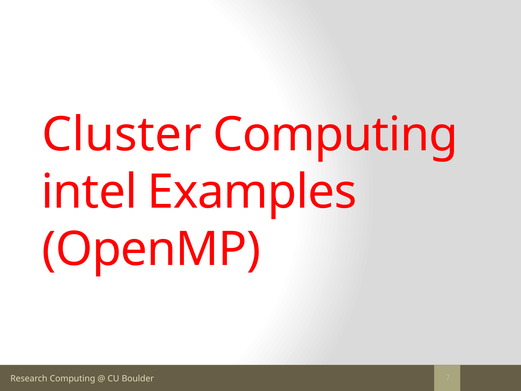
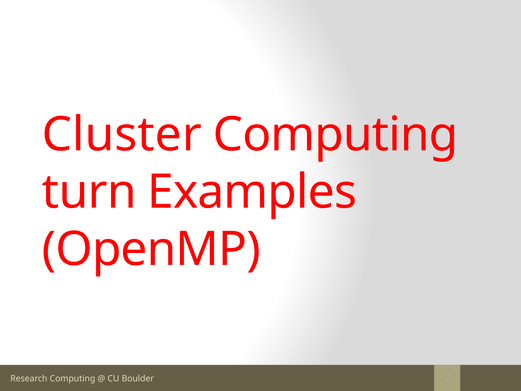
intel: intel -> turn (89, 192)
